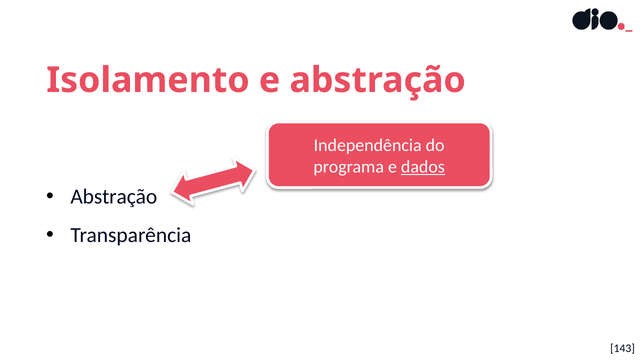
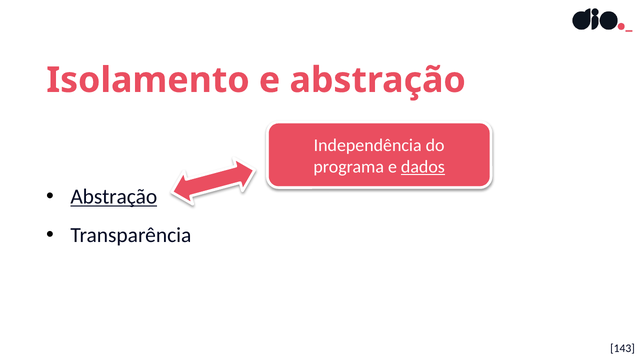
Abstração underline: none -> present (114, 197)
